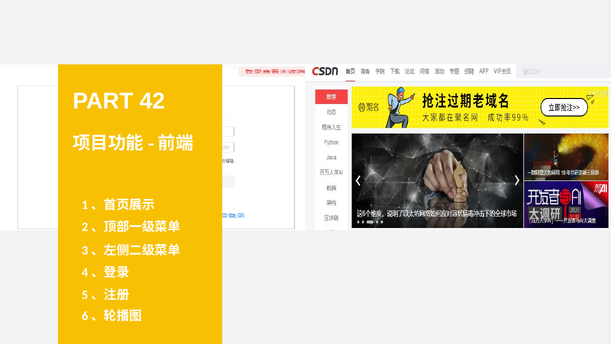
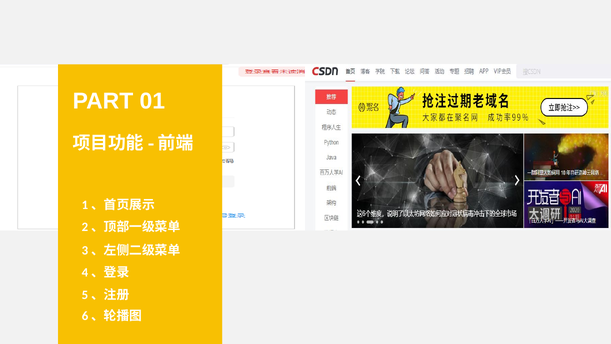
42: 42 -> 01 (152, 101)
